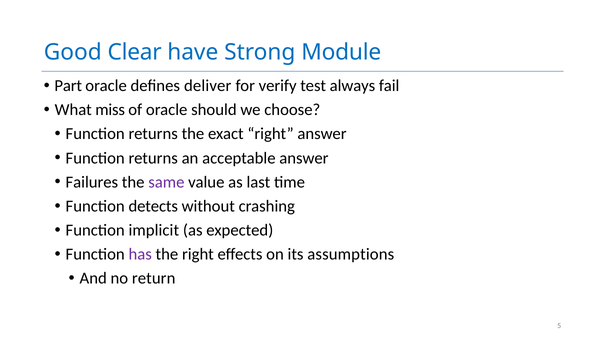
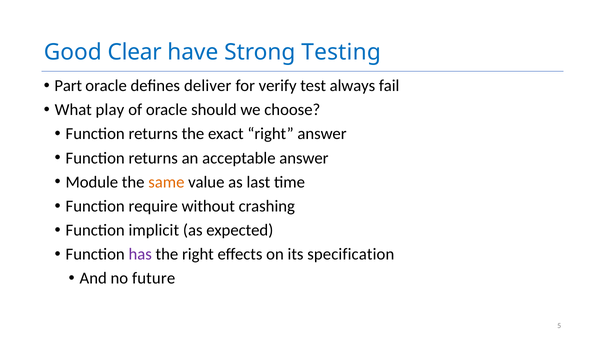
Module: Module -> Testing (341, 52)
miss: miss -> play (110, 110)
Failures: Failures -> Module (92, 182)
same colour: purple -> orange (166, 182)
detects: detects -> require (153, 206)
assumptions: assumptions -> specification (351, 254)
return: return -> future (154, 278)
